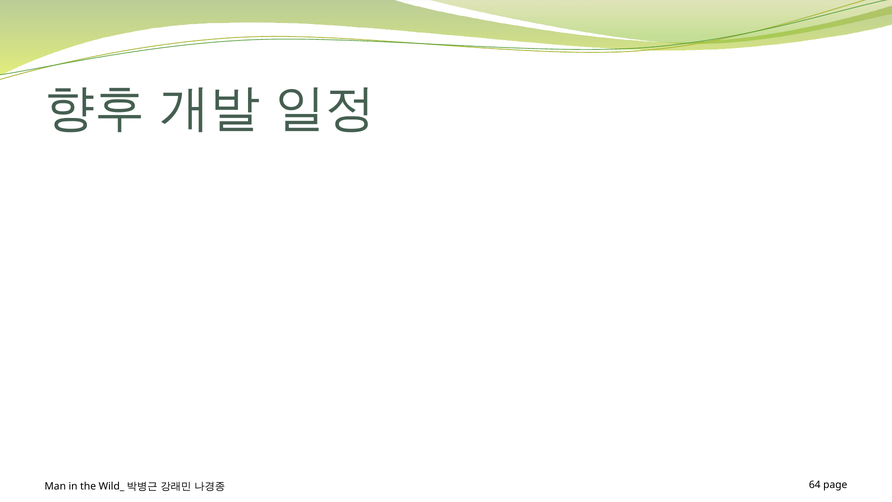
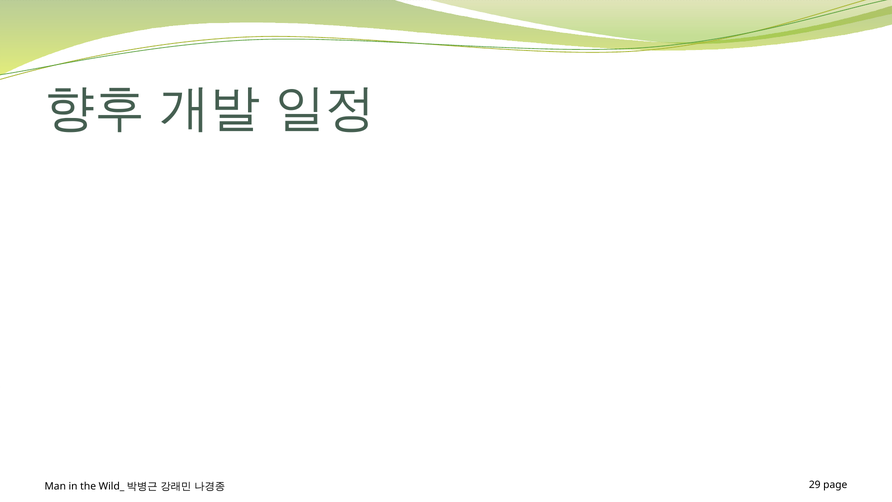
64: 64 -> 29 (815, 485)
